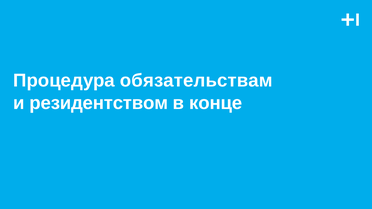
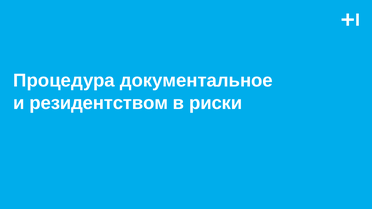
обязательствам: обязательствам -> документальное (196, 81)
конце: конце -> риски (216, 103)
